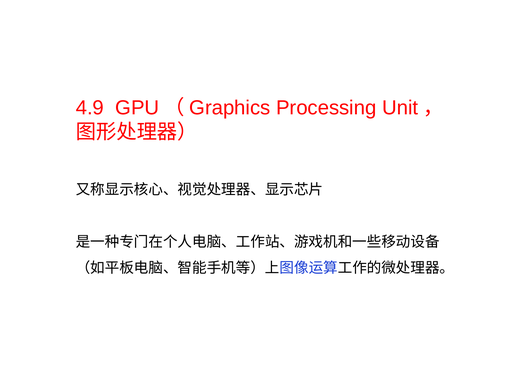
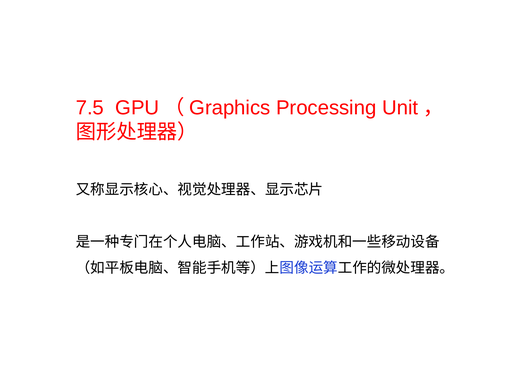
4.9: 4.9 -> 7.5 (90, 108)
